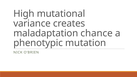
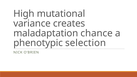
mutation: mutation -> selection (86, 43)
